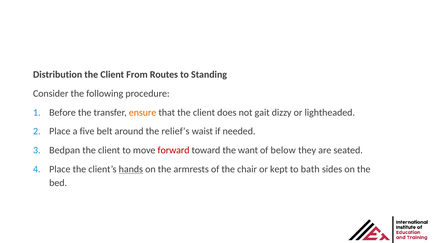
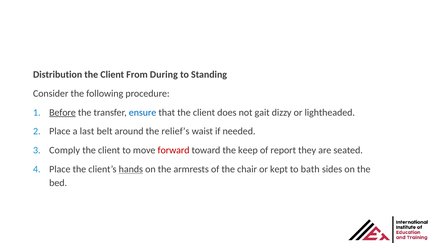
Routes: Routes -> During (164, 75)
Before underline: none -> present (63, 113)
ensure colour: orange -> blue (143, 113)
five: five -> last (87, 132)
Bedpan: Bedpan -> Comply (65, 151)
want: want -> keep (248, 151)
below: below -> report (283, 151)
